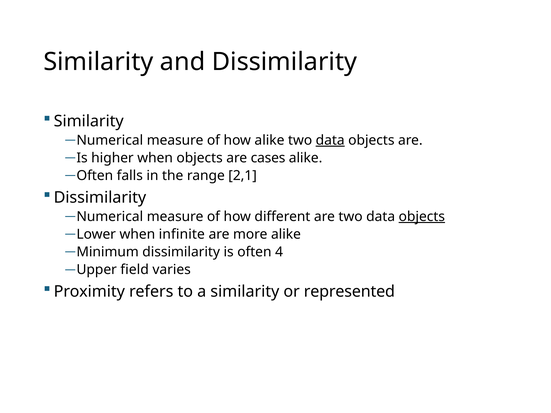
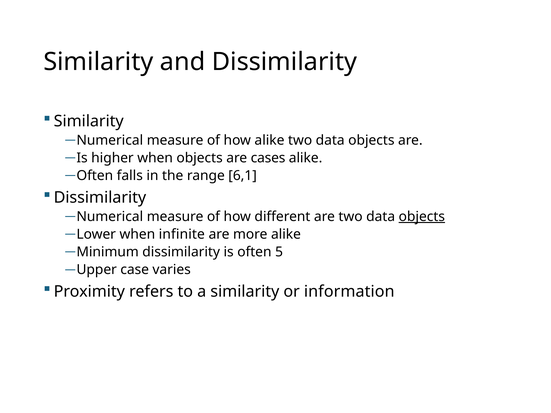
data underline: present -> none (330, 140)
2,1: 2,1 -> 6,1 (243, 176)
4: 4 -> 5 (279, 252)
field: field -> case (135, 270)
represented: represented -> information (349, 292)
